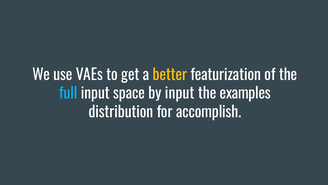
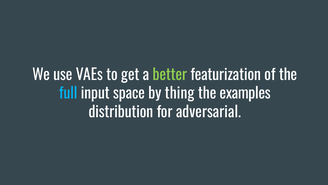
better colour: yellow -> light green (170, 75)
by input: input -> thing (180, 93)
accomplish: accomplish -> adversarial (209, 112)
